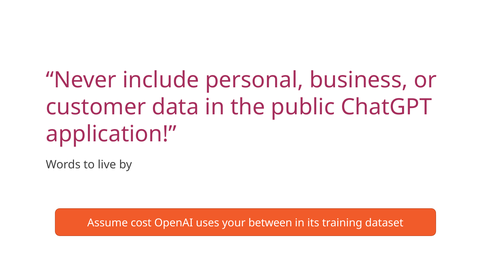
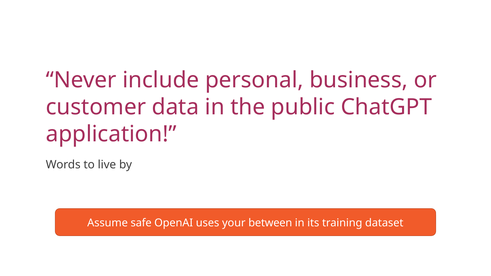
cost: cost -> safe (141, 223)
